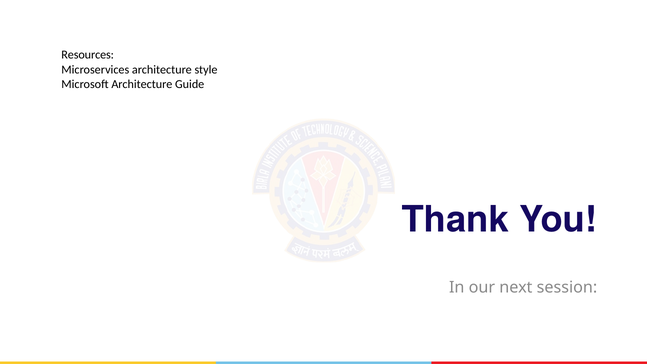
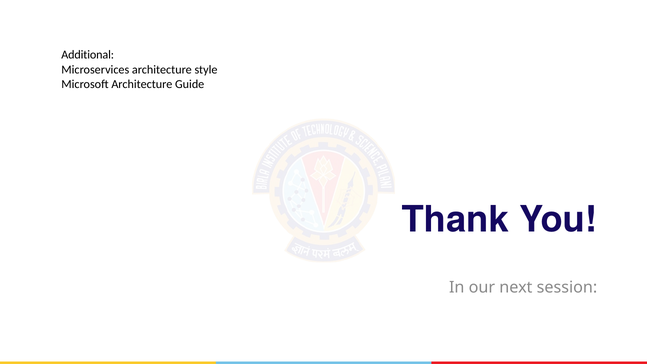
Resources: Resources -> Additional (88, 55)
